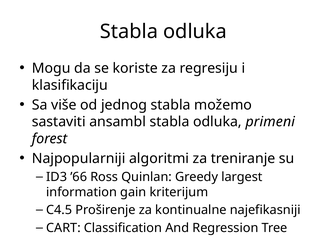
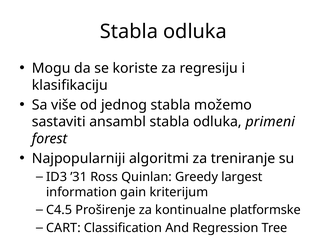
’66: ’66 -> ’31 (79, 177)
najefikasniji: najefikasniji -> platformske (265, 210)
